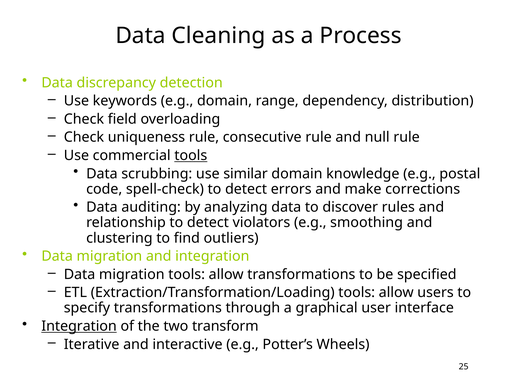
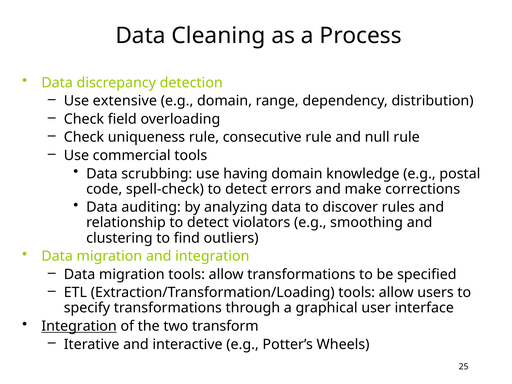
keywords: keywords -> extensive (125, 101)
tools underline: present -> none (191, 155)
similar: similar -> having (246, 174)
